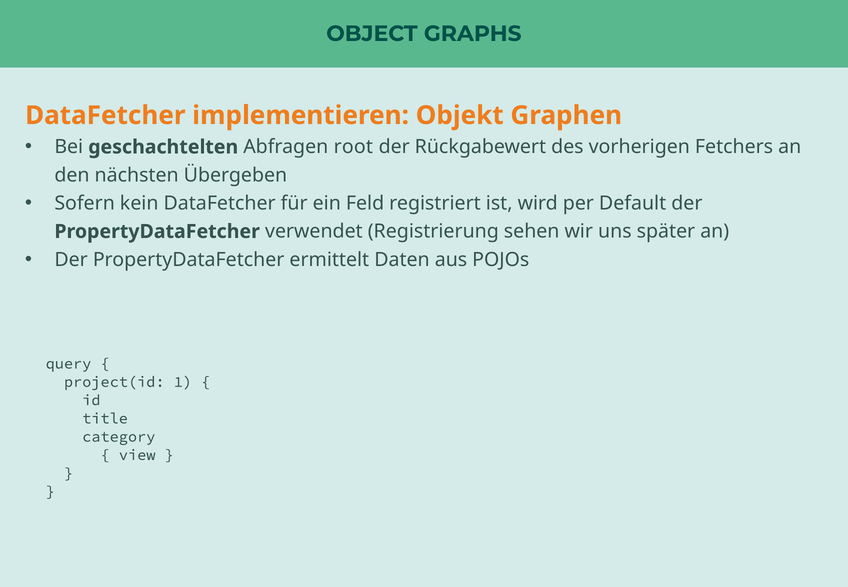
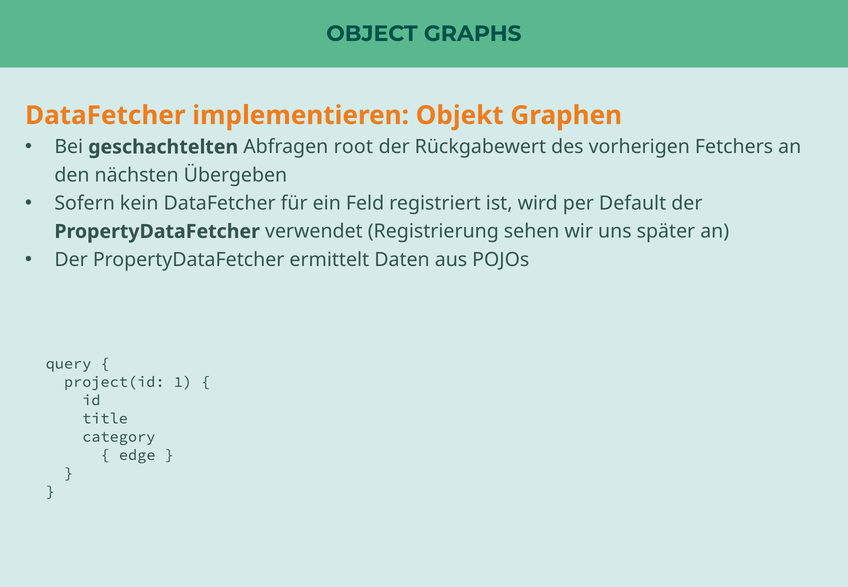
view: view -> edge (137, 455)
